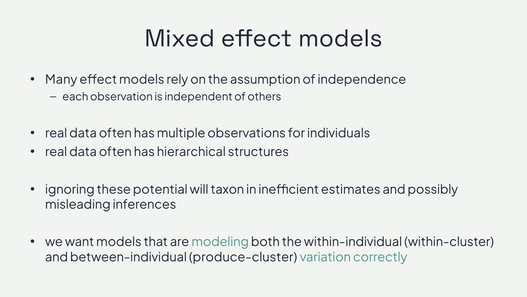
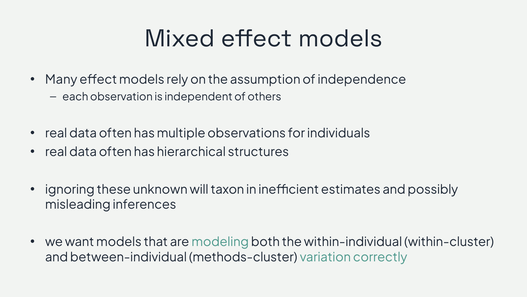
potential: potential -> unknown (160, 189)
produce-cluster: produce-cluster -> methods-cluster (243, 257)
